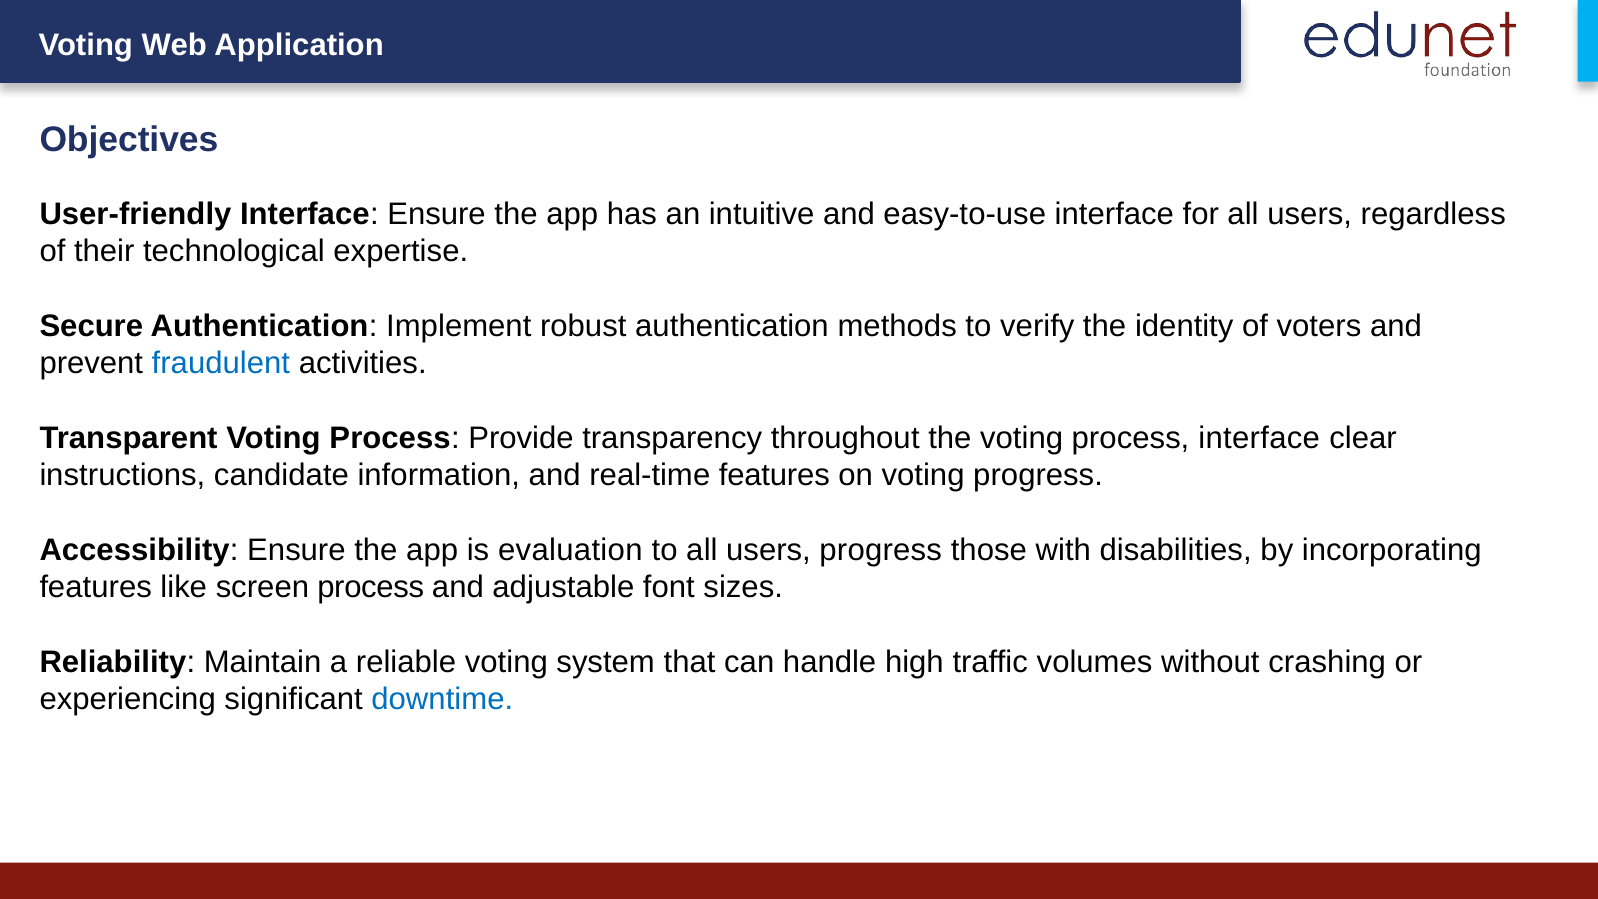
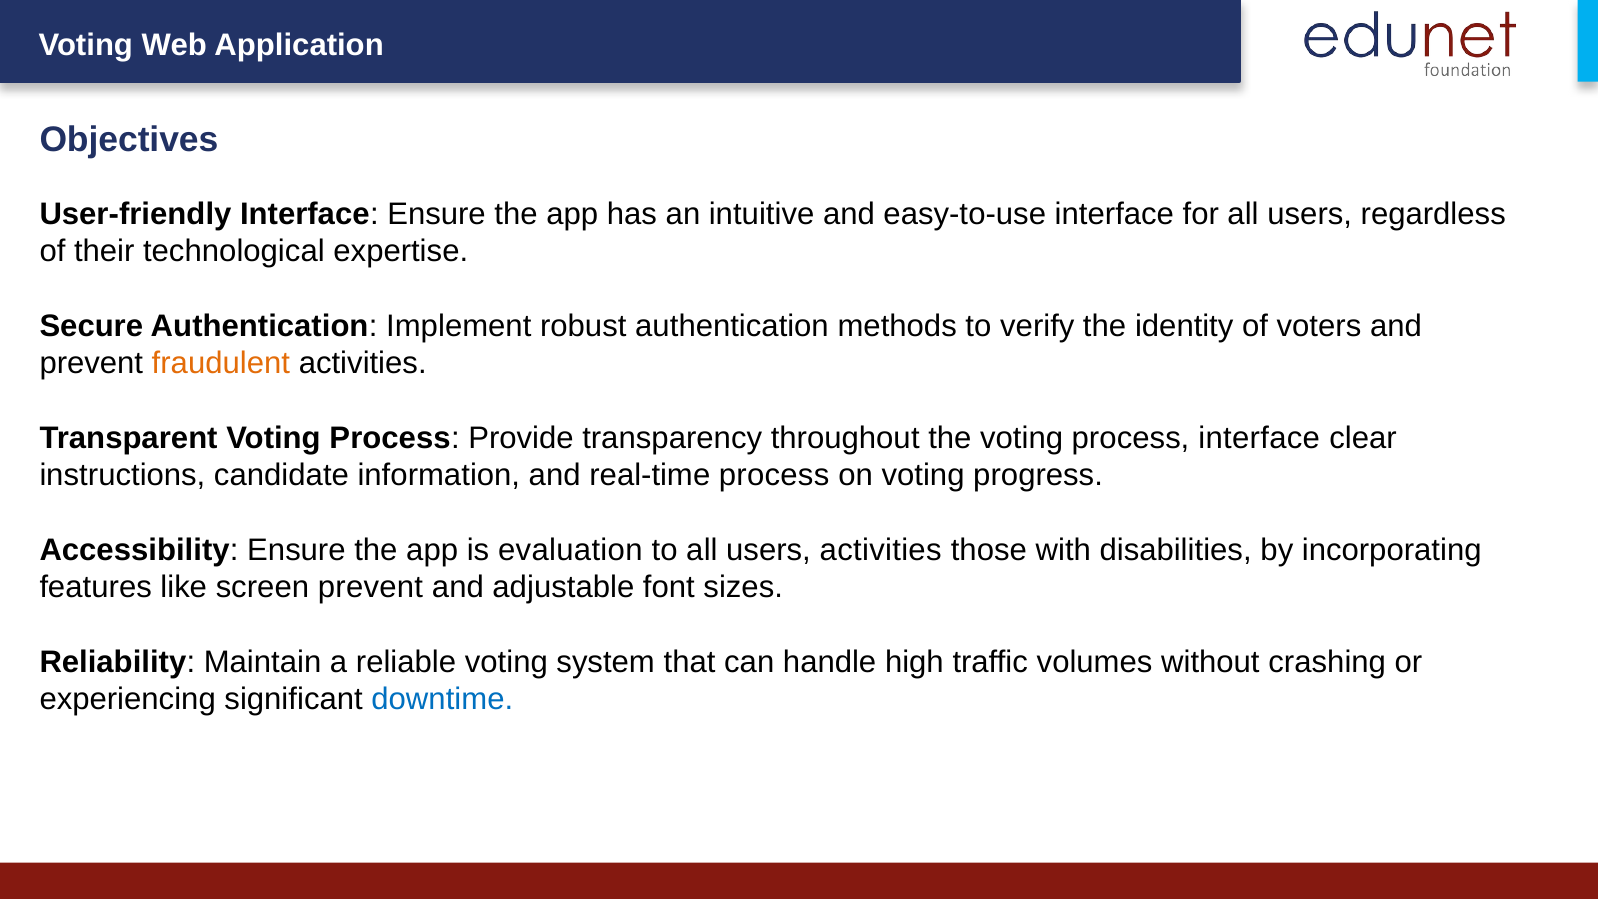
fraudulent colour: blue -> orange (221, 363)
real-time features: features -> process (774, 475)
users progress: progress -> activities (881, 550)
screen process: process -> prevent (370, 587)
